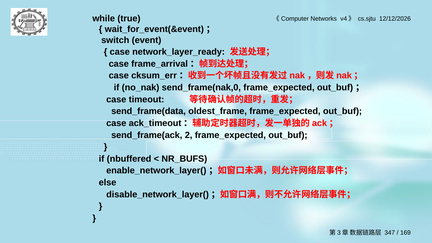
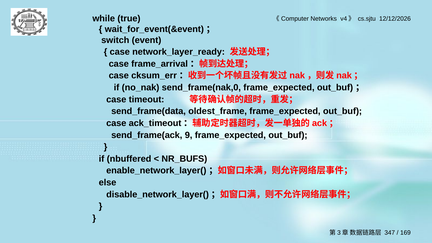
2: 2 -> 9 (189, 135)
